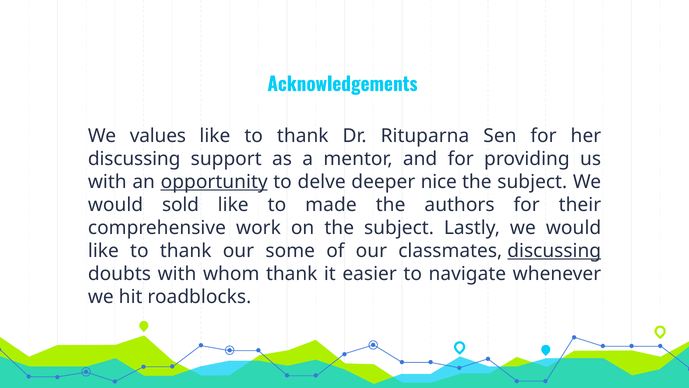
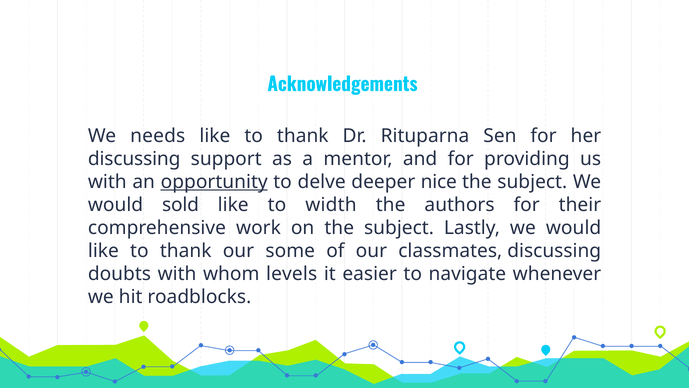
values: values -> needs (158, 136)
made: made -> width (331, 205)
discussing underline: present -> none (554, 251)
whom thank: thank -> levels (292, 274)
